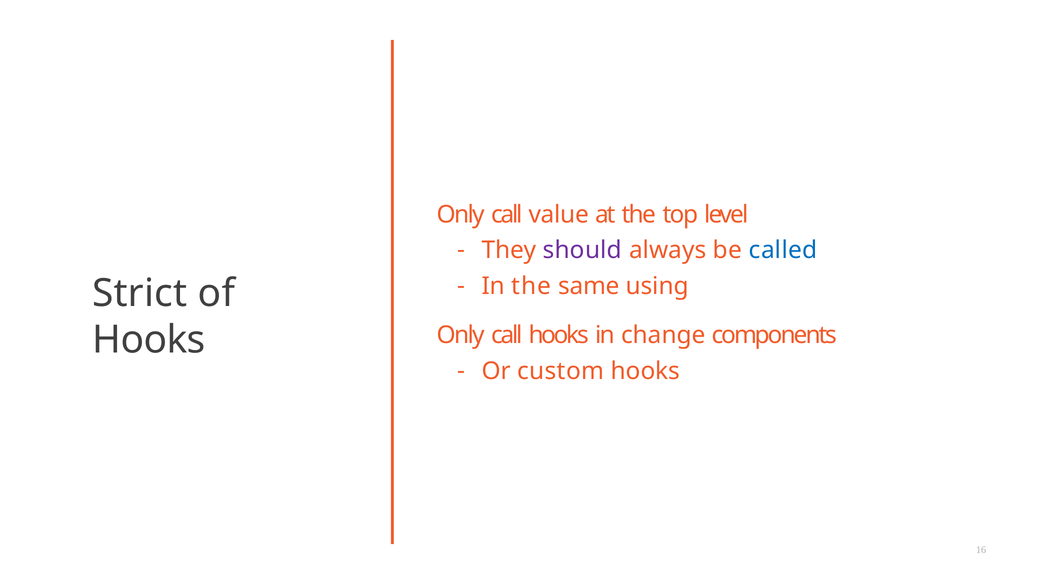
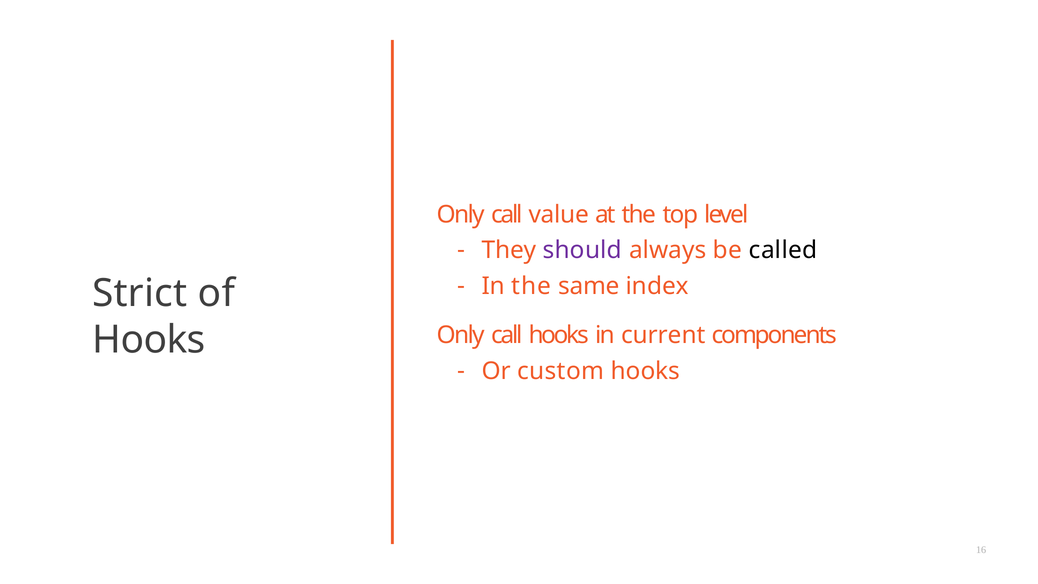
called colour: blue -> black (783, 250)
using: using -> index (657, 286)
change: change -> current (663, 335)
